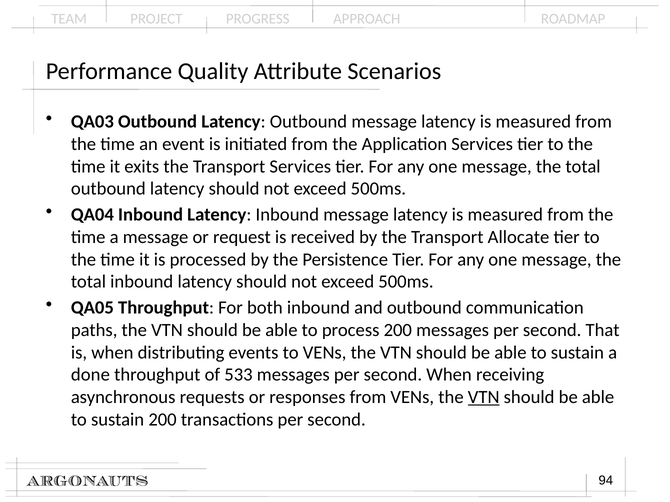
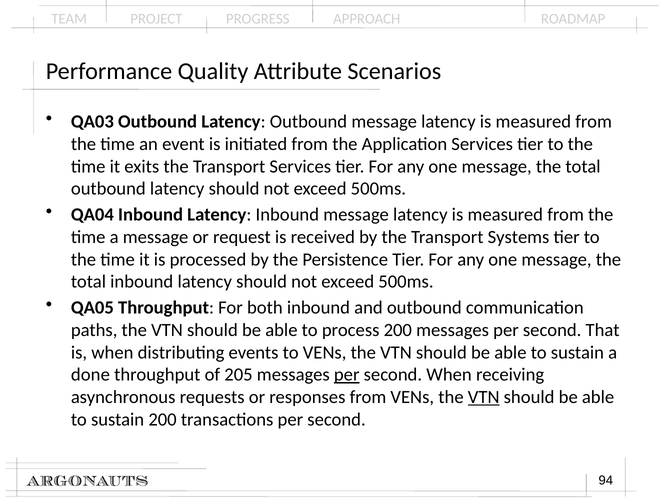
Allocate: Allocate -> Systems (519, 237)
533: 533 -> 205 (239, 375)
per underline: none -> present (347, 375)
